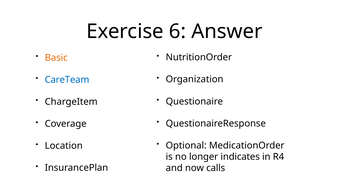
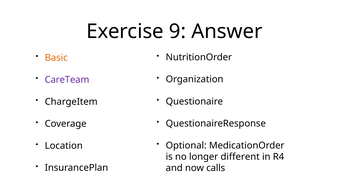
6: 6 -> 9 (178, 31)
CareTeam colour: blue -> purple (67, 80)
indicates: indicates -> different (240, 157)
